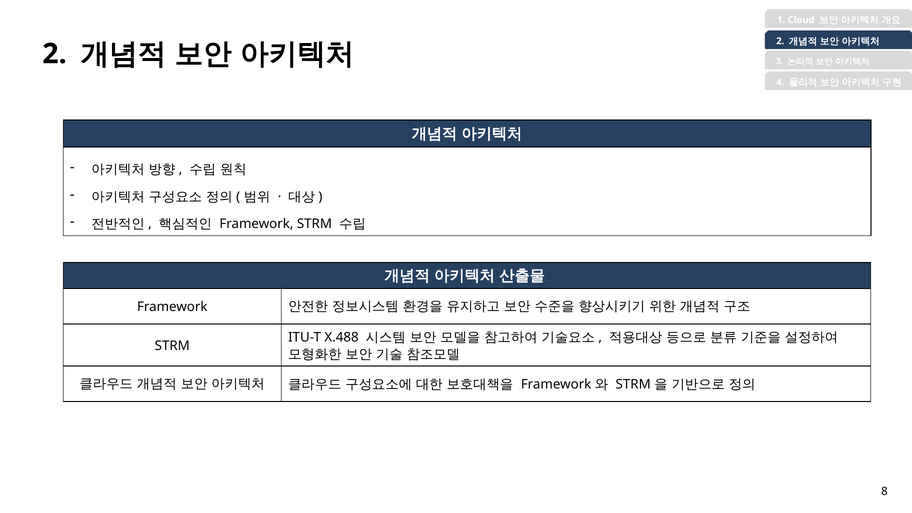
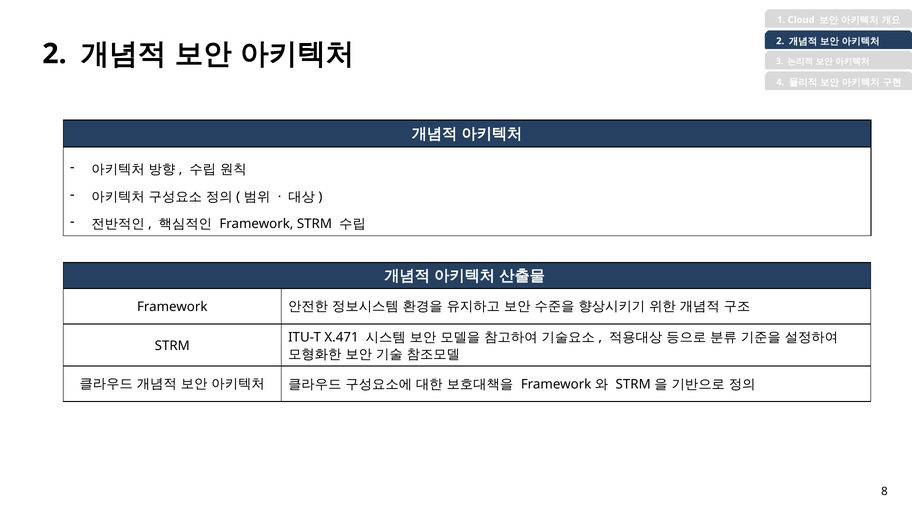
X.488: X.488 -> X.471 (341, 337)
